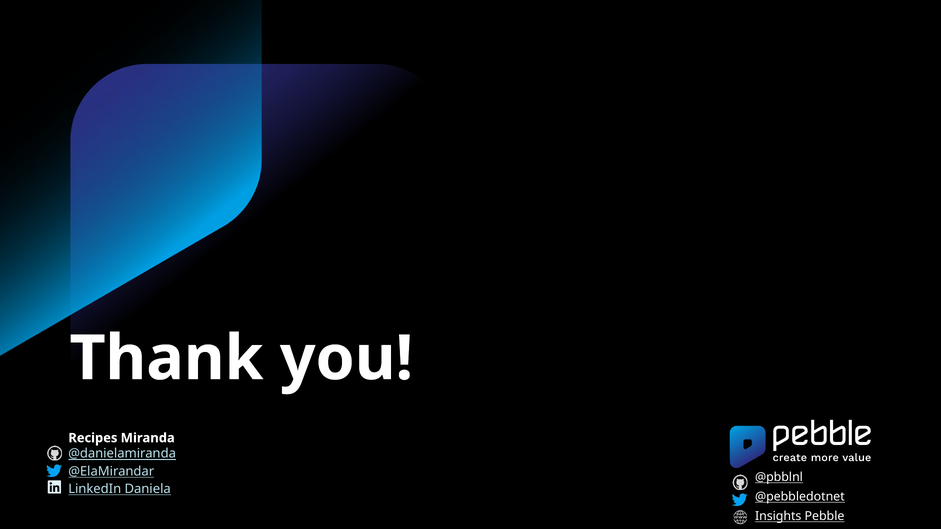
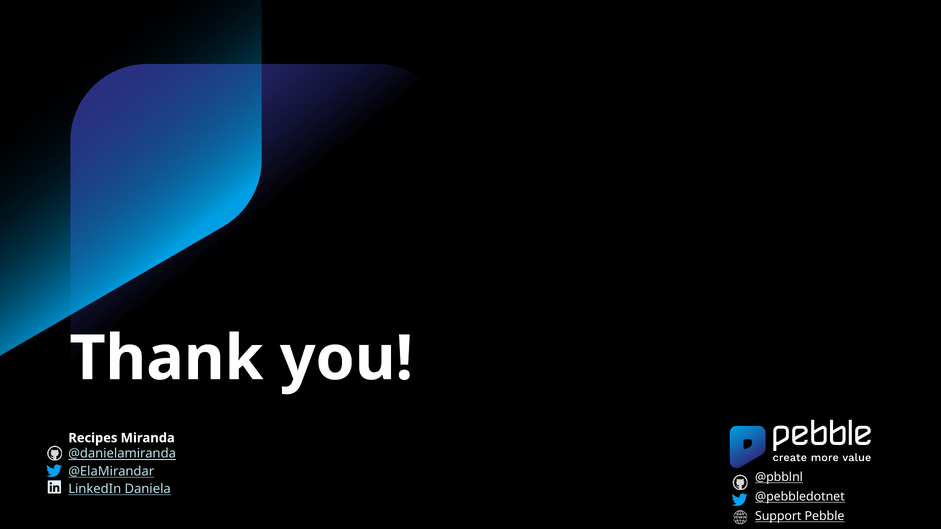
Insights: Insights -> Support (778, 517)
